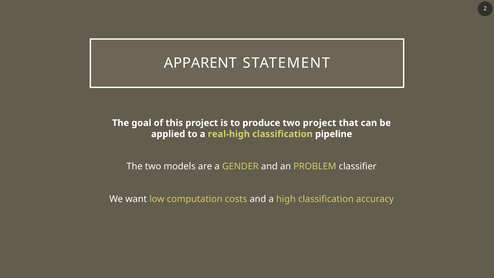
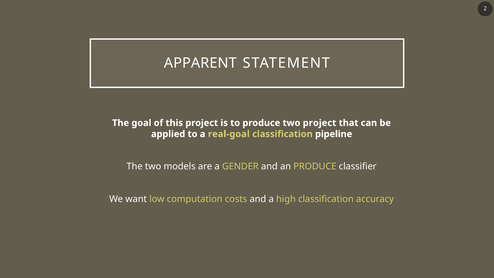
real-high: real-high -> real-goal (229, 134)
an PROBLEM: PROBLEM -> PRODUCE (315, 167)
